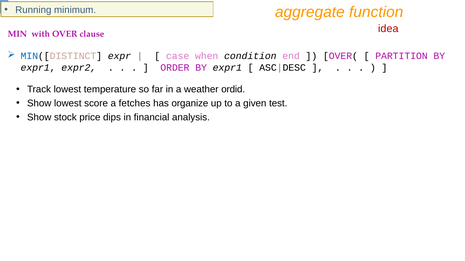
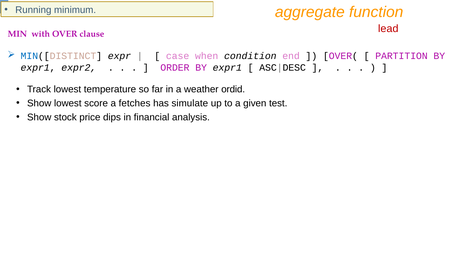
idea: idea -> lead (388, 29)
organize: organize -> simulate (190, 104)
